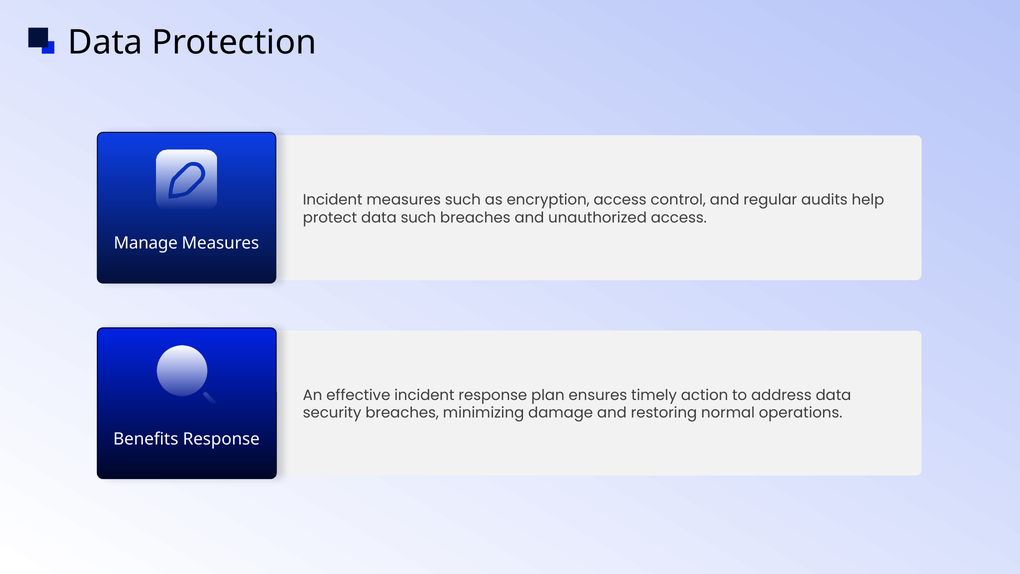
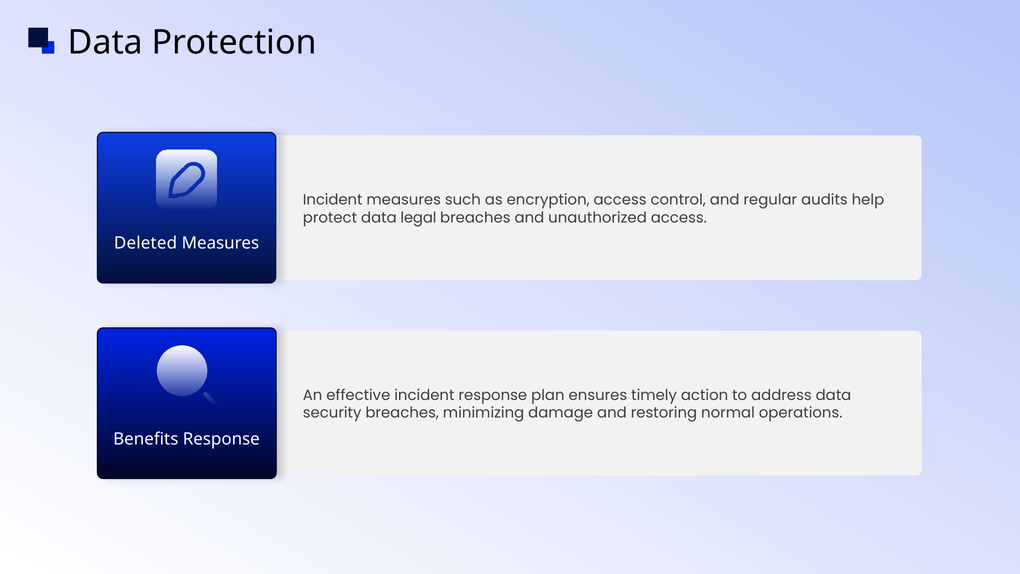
data such: such -> legal (418, 218)
Manage: Manage -> Deleted (146, 243)
